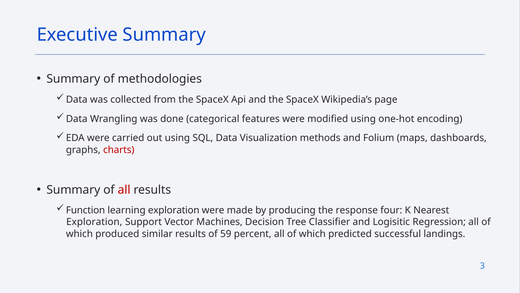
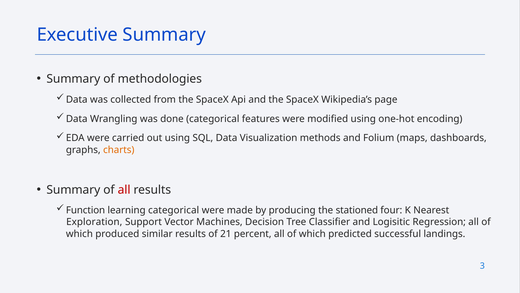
charts colour: red -> orange (119, 150)
learning exploration: exploration -> categorical (174, 210)
response: response -> stationed (357, 210)
59: 59 -> 21 (226, 233)
